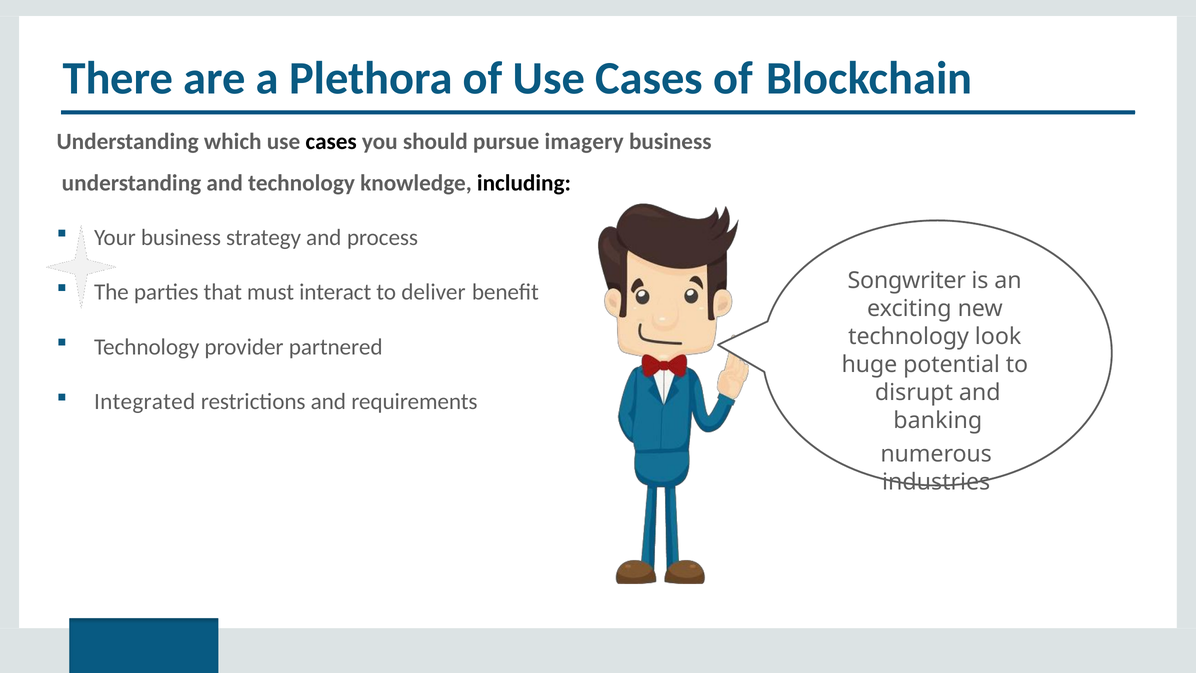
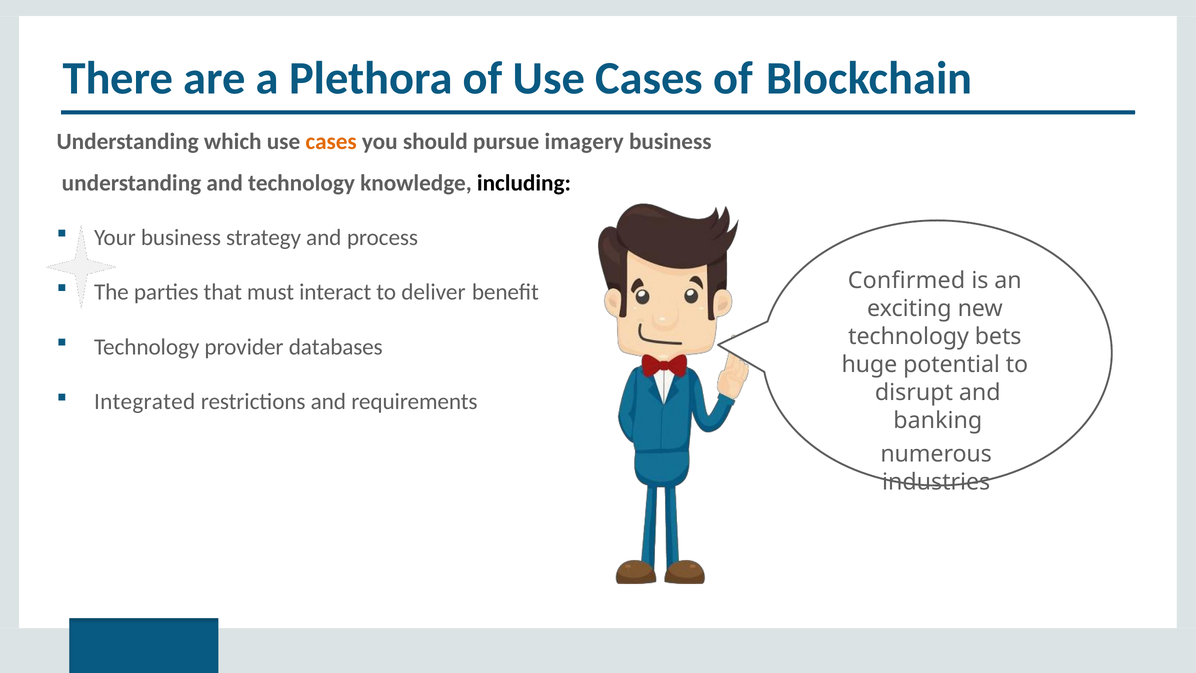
cases colour: black -> orange (331, 141)
Songwriter: Songwriter -> Confirmed (907, 281)
look: look -> bets (998, 337)
partnered: partnered -> databases (336, 347)
